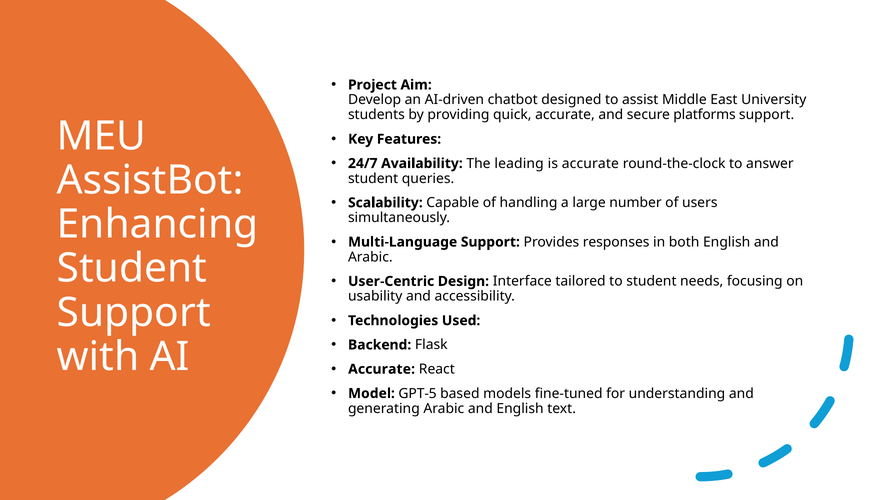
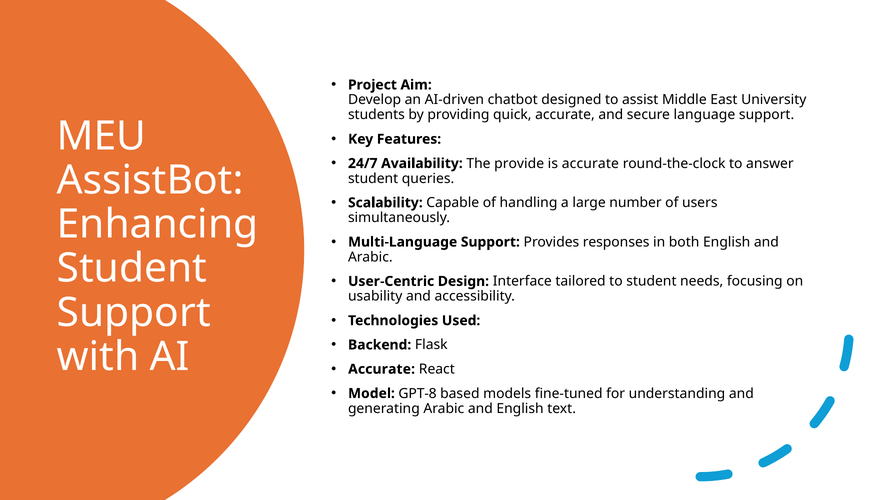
platforms: platforms -> language (704, 115)
leading: leading -> provide (519, 164)
GPT-5: GPT-5 -> GPT-8 (418, 394)
